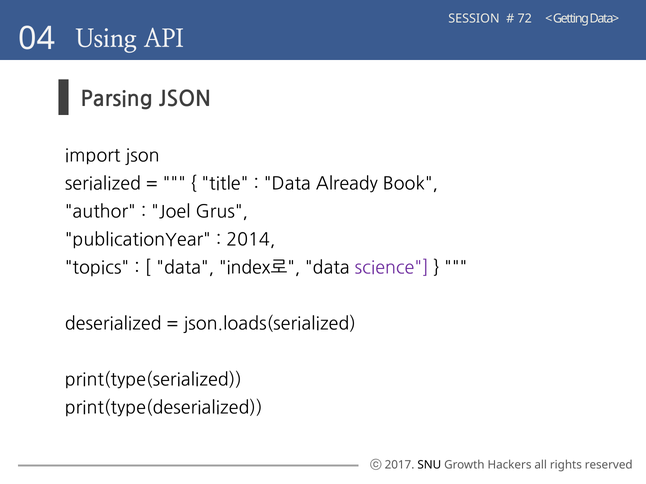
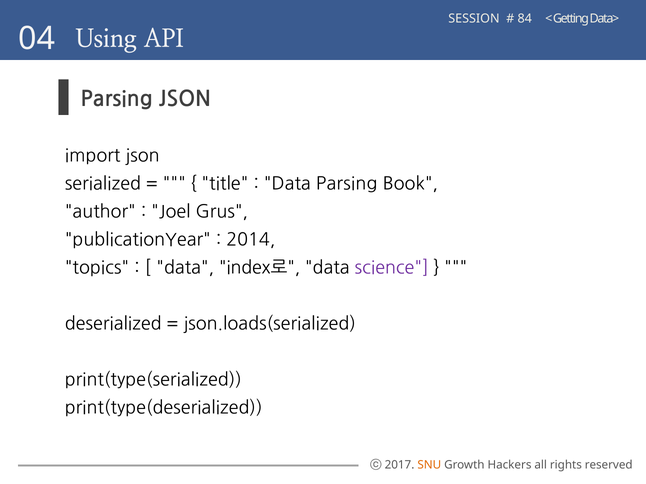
72: 72 -> 84 (525, 18)
Data Already: Already -> Parsing (347, 184)
SNU colour: black -> orange (429, 466)
